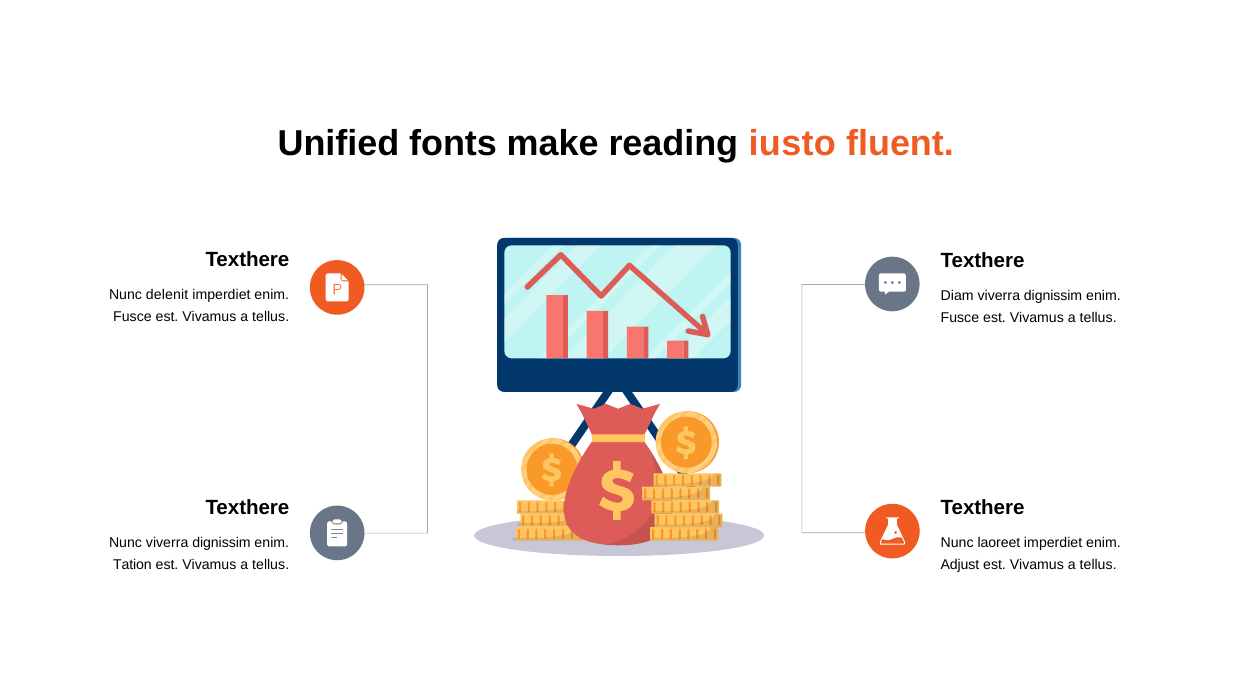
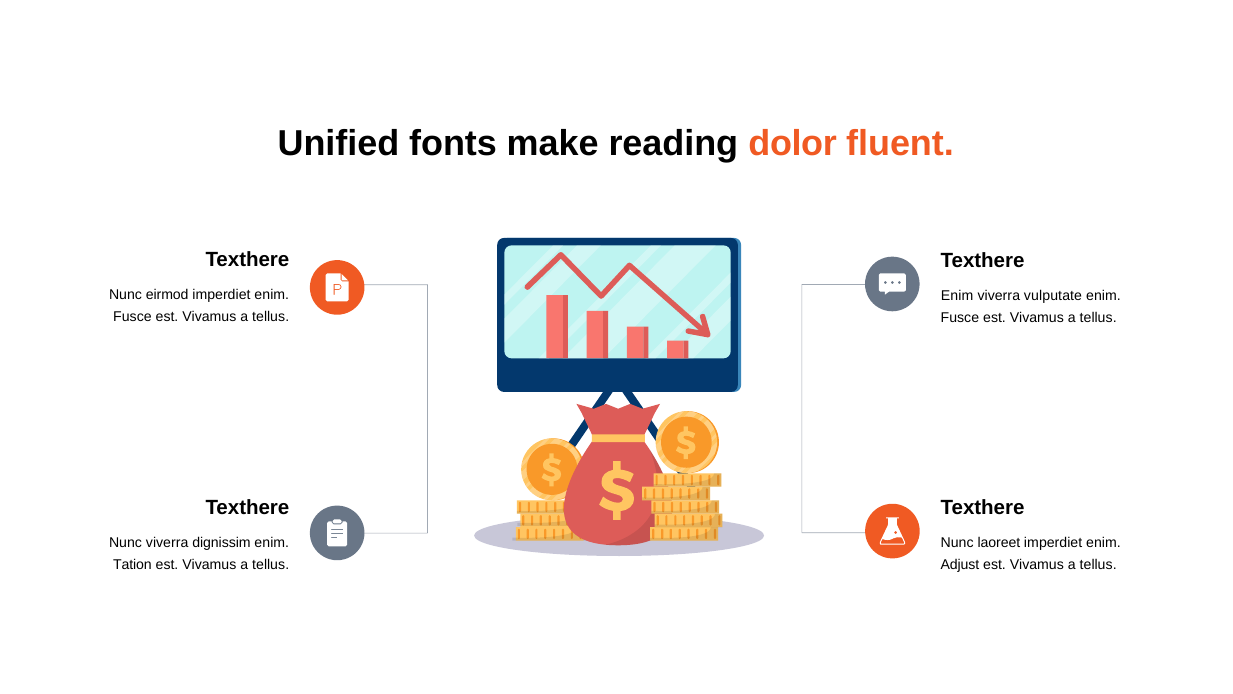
iusto: iusto -> dolor (793, 143)
delenit: delenit -> eirmod (167, 295)
Diam: Diam -> Enim (957, 295)
dignissim: dignissim -> vulputate (1053, 295)
